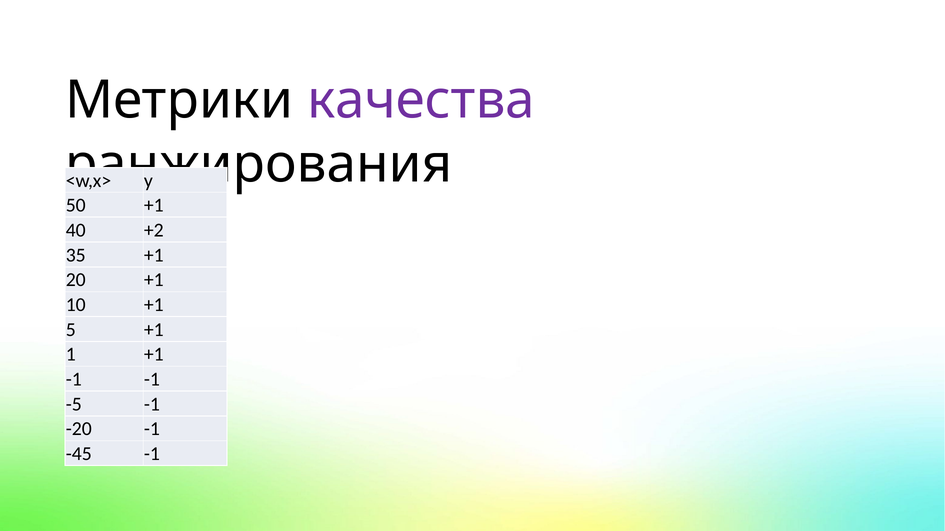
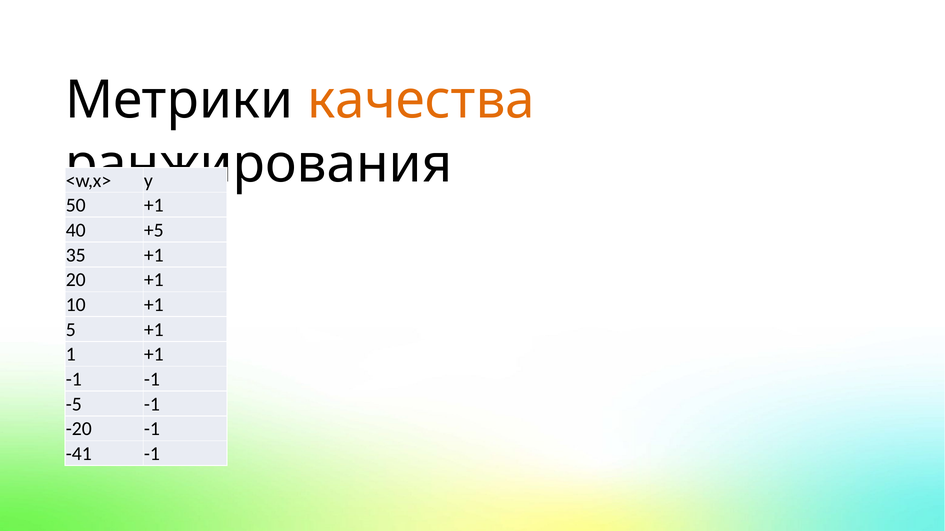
качества colour: purple -> orange (421, 100)
+2: +2 -> +5 (154, 230)
-45: -45 -> -41 (79, 454)
